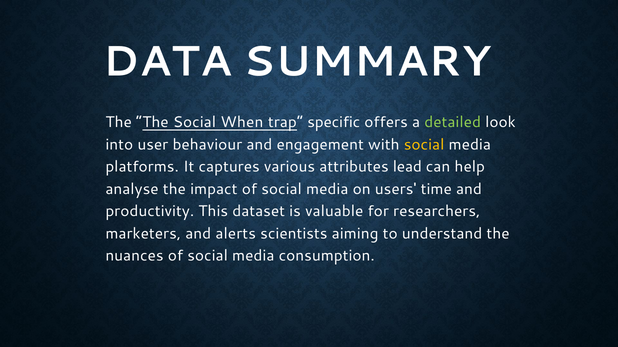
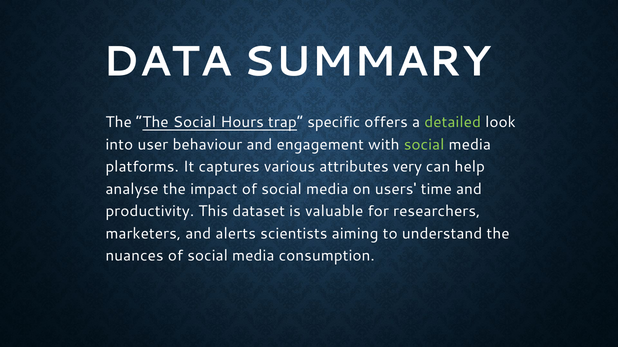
When: When -> Hours (242, 123)
social colour: yellow -> light green (424, 145)
lead: lead -> very (407, 167)
